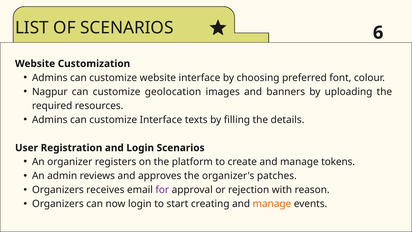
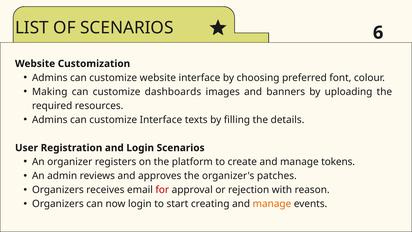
Nagpur: Nagpur -> Making (50, 92)
geolocation: geolocation -> dashboards (173, 92)
for colour: purple -> red (162, 190)
